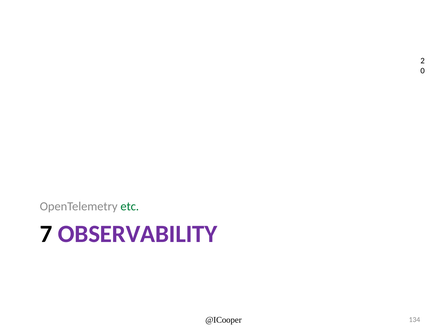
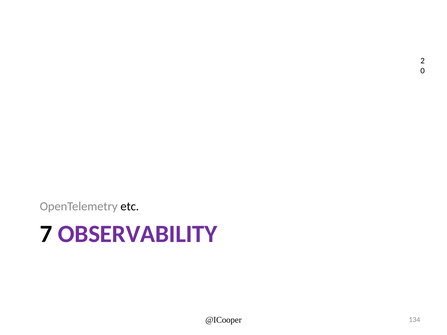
etc colour: green -> black (130, 207)
